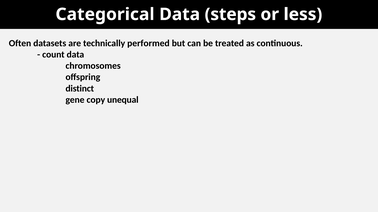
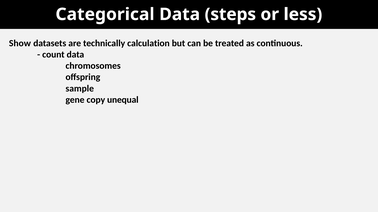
Often: Often -> Show (20, 43)
performed: performed -> calculation (148, 43)
distinct: distinct -> sample (80, 89)
